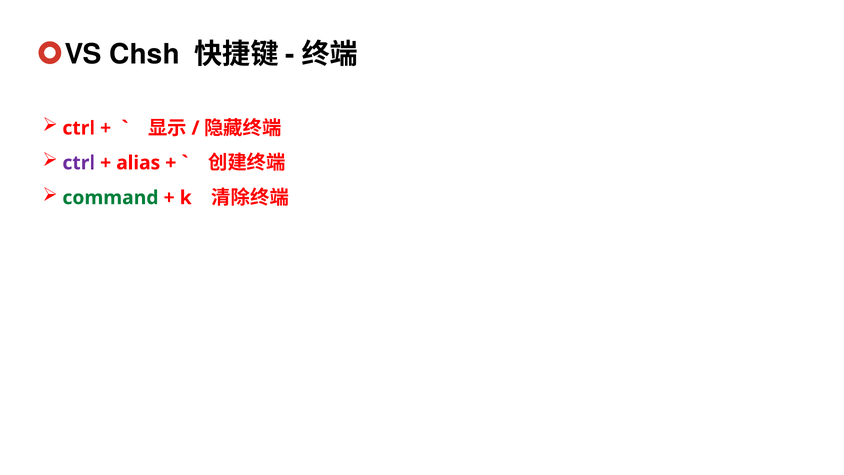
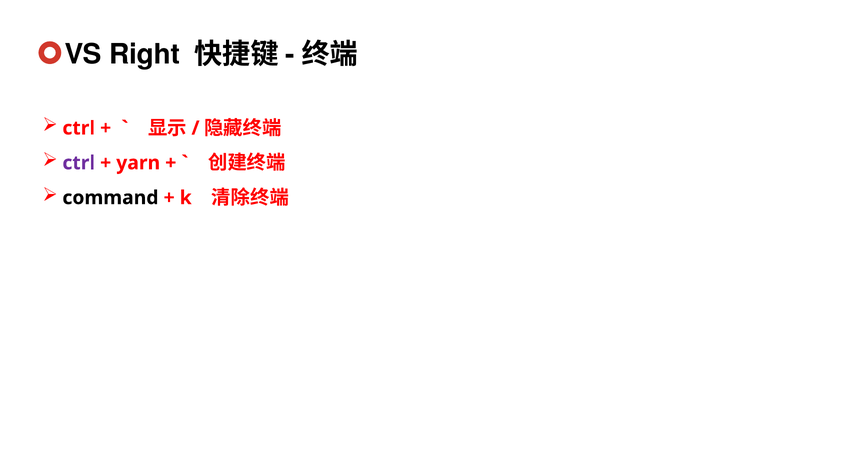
Chsh: Chsh -> Right (145, 55)
alias: alias -> yarn (138, 163)
command colour: green -> black (110, 198)
